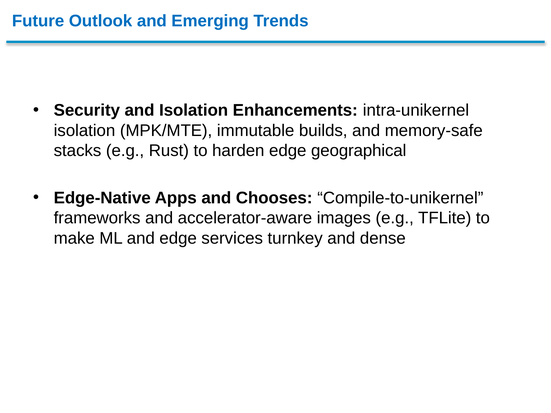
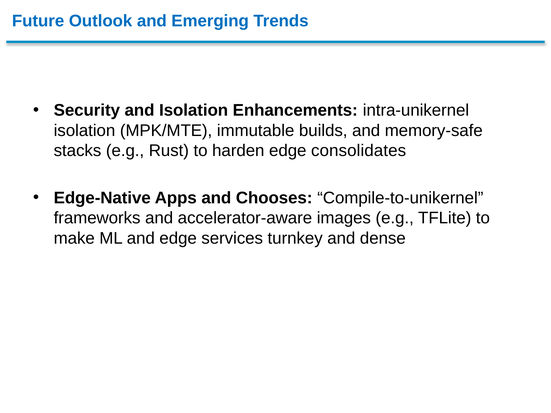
geographical: geographical -> consolidates (359, 151)
